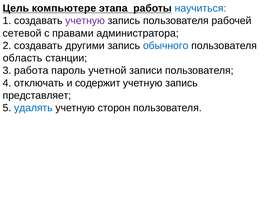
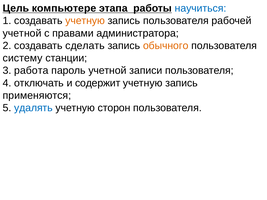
учетную colour: purple -> orange (85, 21)
сетевой: сетевой -> учетной (22, 33)
другими: другими -> сделать (85, 46)
обычного colour: blue -> orange (166, 46)
область: область -> систему (23, 58)
представляет: представляет -> применяются (37, 96)
